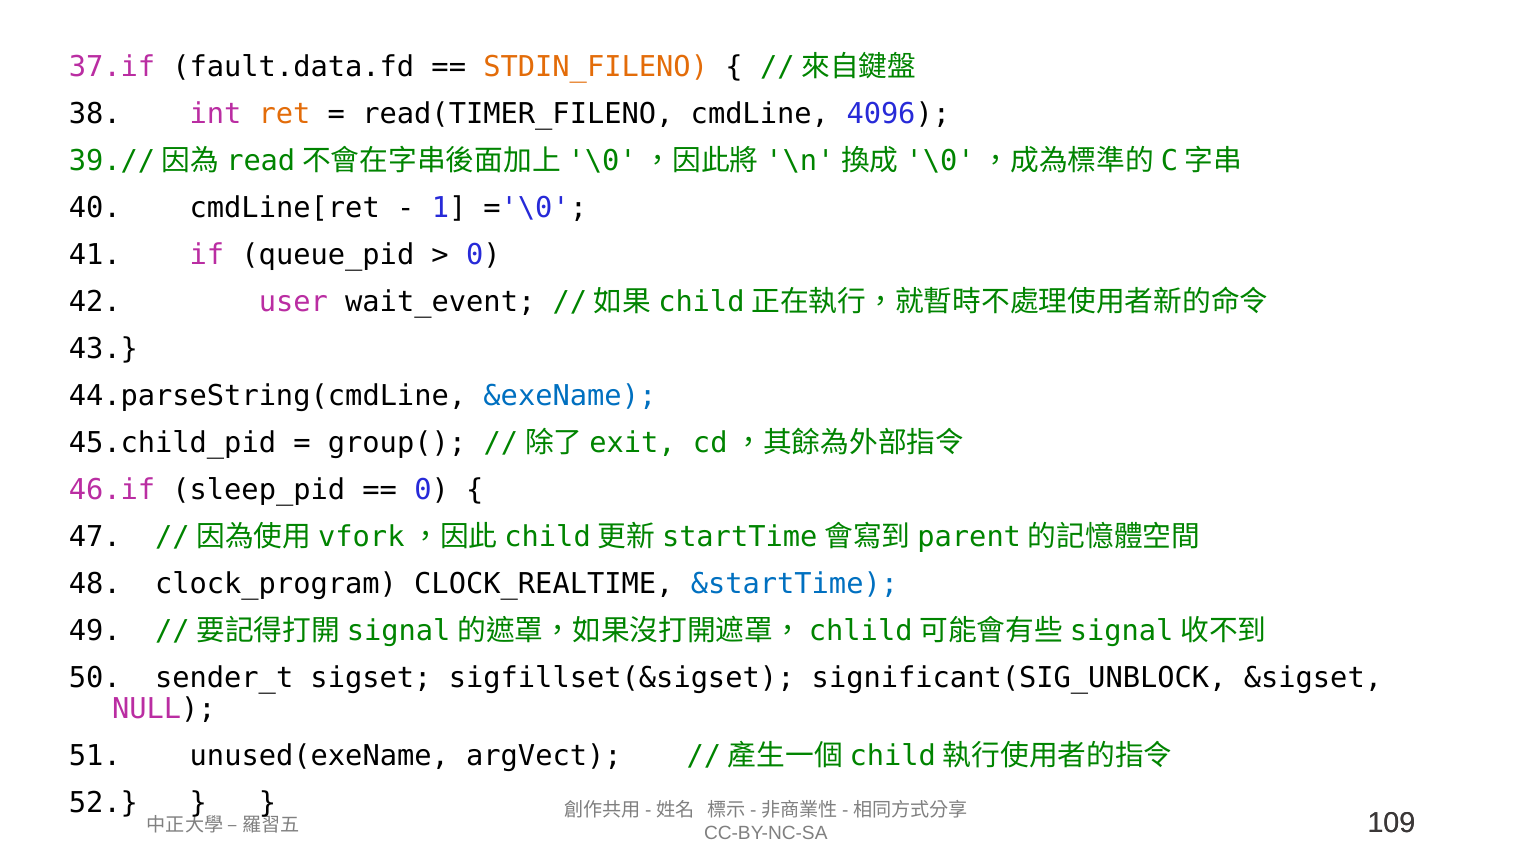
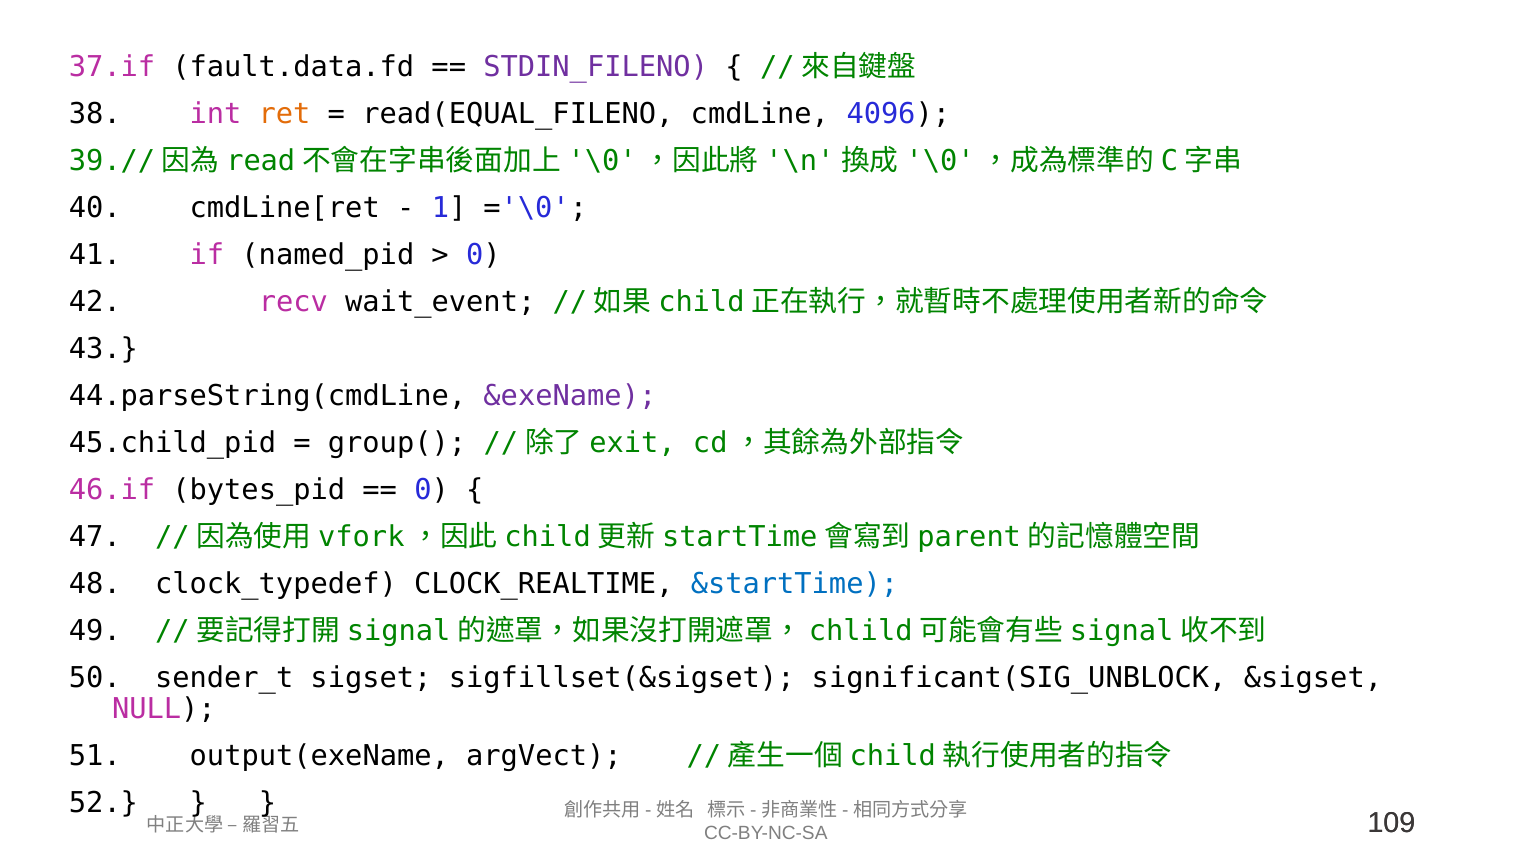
STDIN_FILENO colour: orange -> purple (596, 67)
read(TIMER_FILENO: read(TIMER_FILENO -> read(EQUAL_FILENO (518, 114)
queue_pid: queue_pid -> named_pid (328, 255)
user: user -> recv (293, 302)
&exeName colour: blue -> purple (570, 396)
sleep_pid: sleep_pid -> bytes_pid (259, 490)
clock_program: clock_program -> clock_typedef (276, 584)
unused(exeName: unused(exeName -> output(exeName (319, 756)
